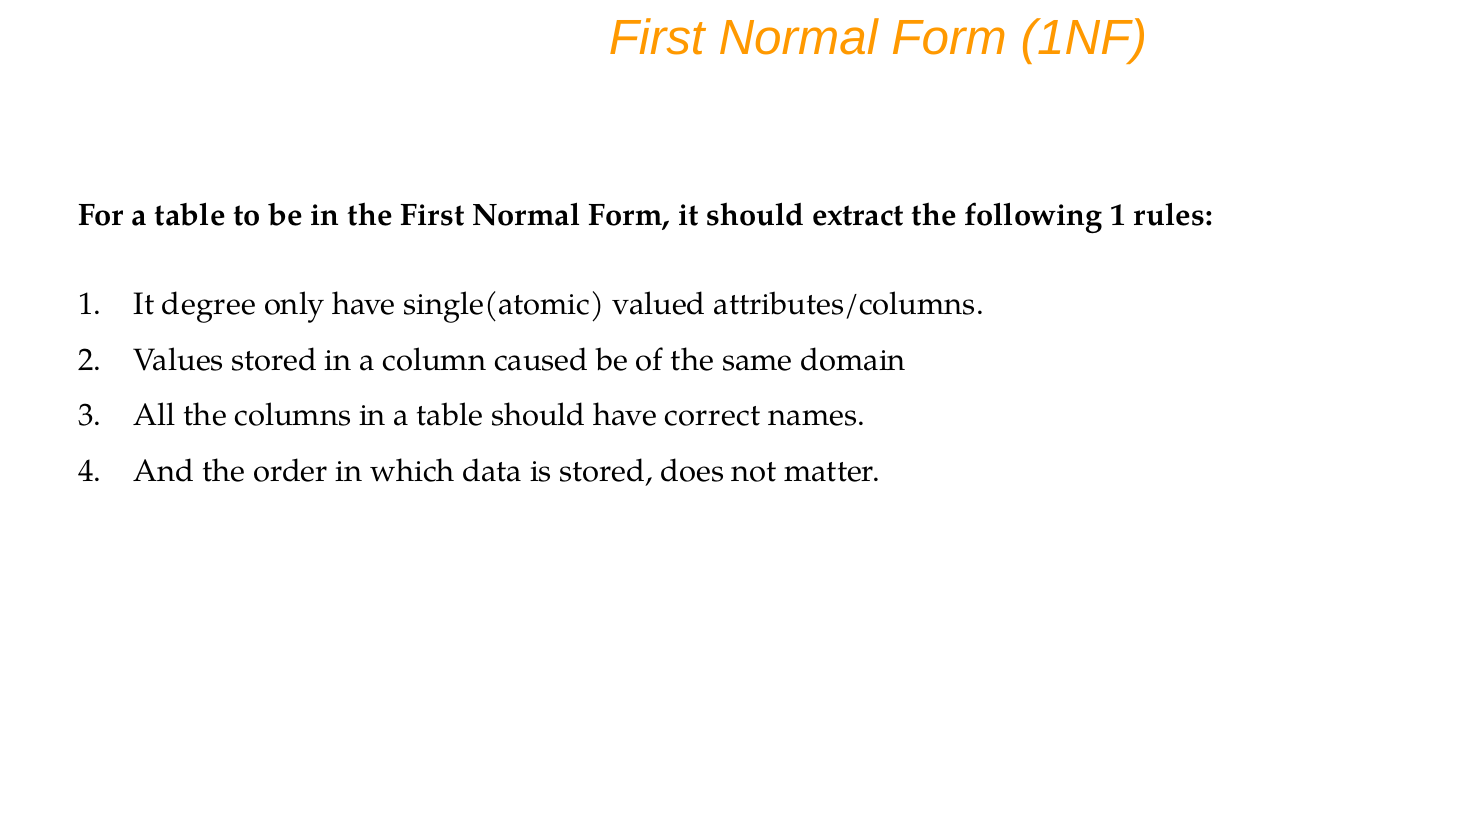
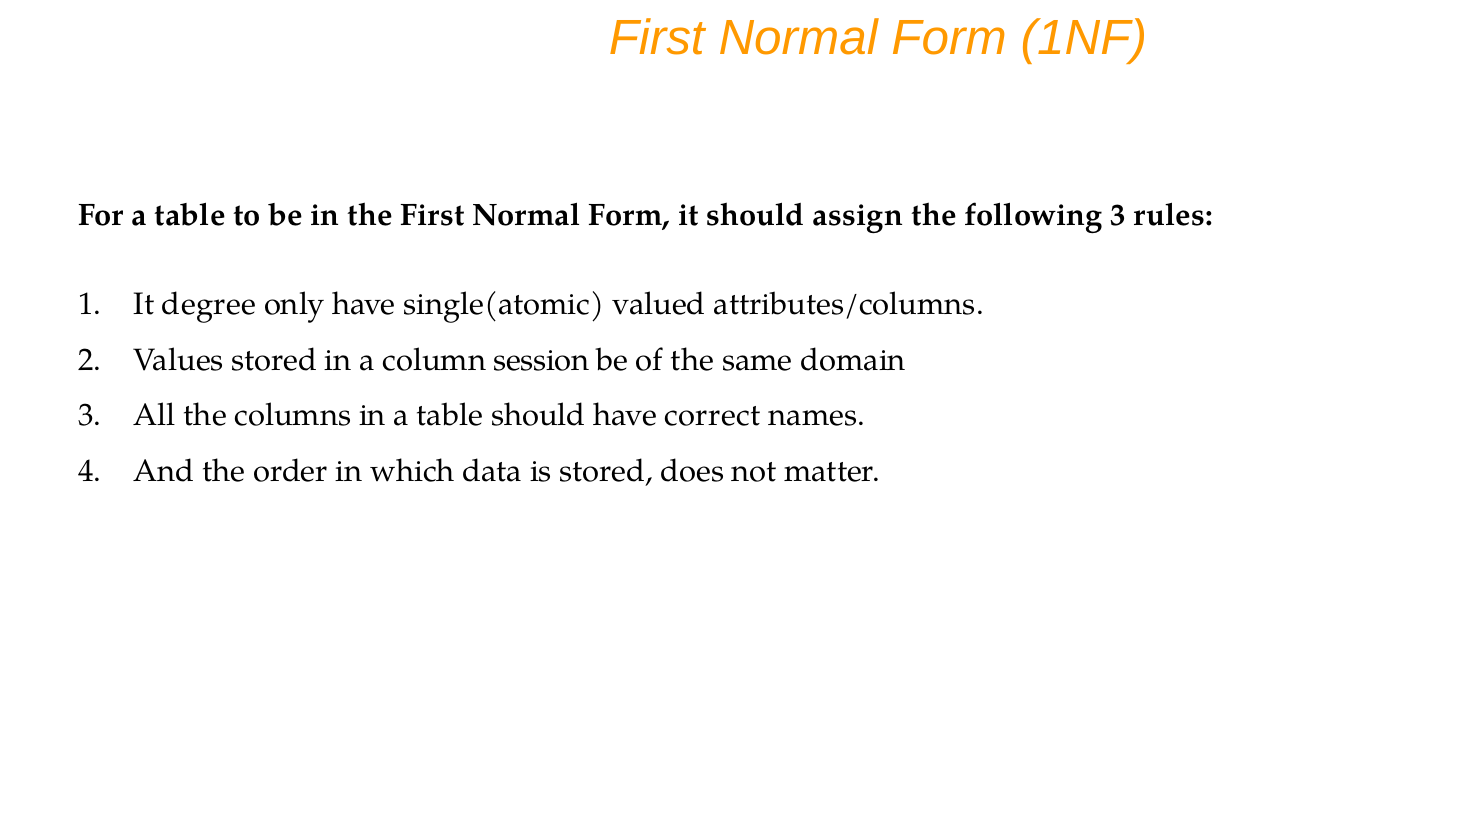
extract: extract -> assign (858, 216)
following 1: 1 -> 3 (1118, 216)
caused: caused -> session (541, 360)
